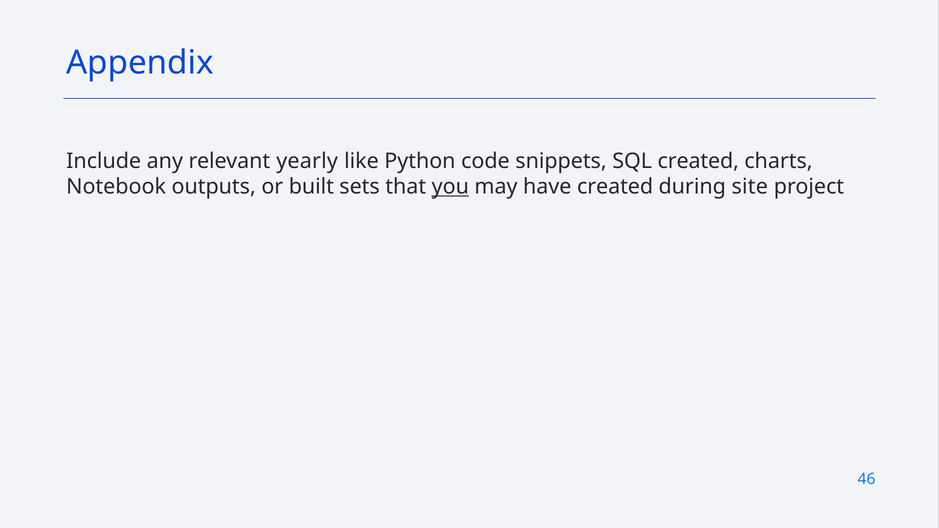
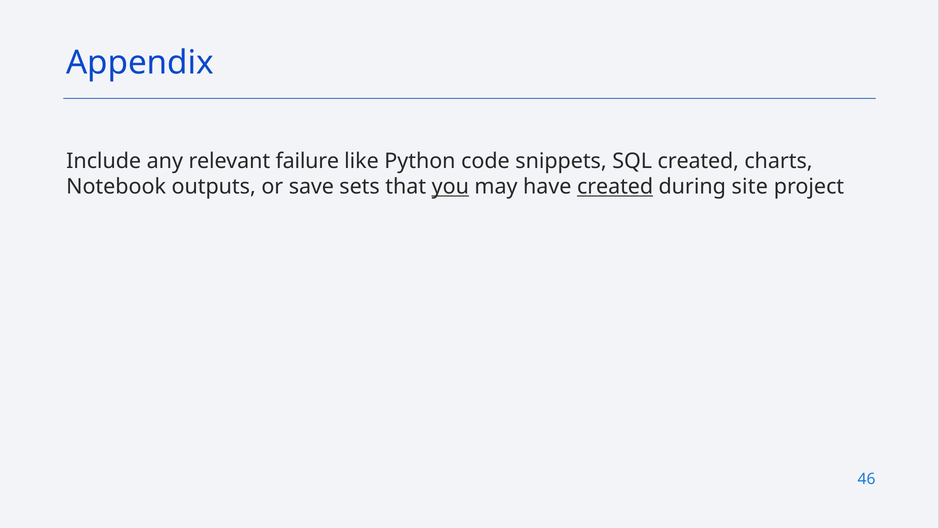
yearly: yearly -> failure (307, 161)
built: built -> save (311, 187)
created underline: none -> present (615, 187)
